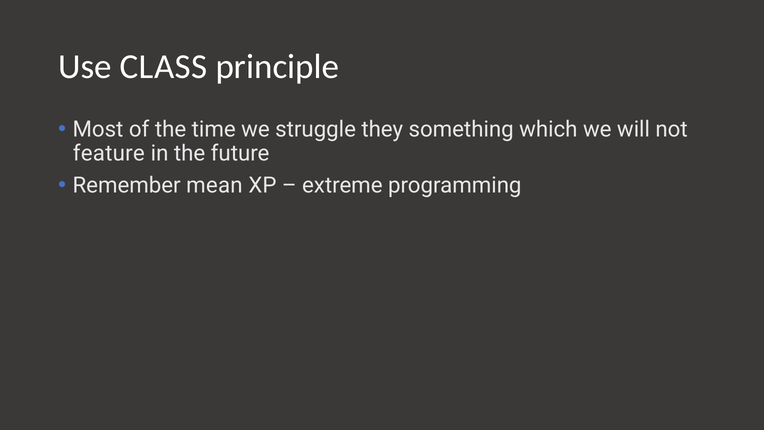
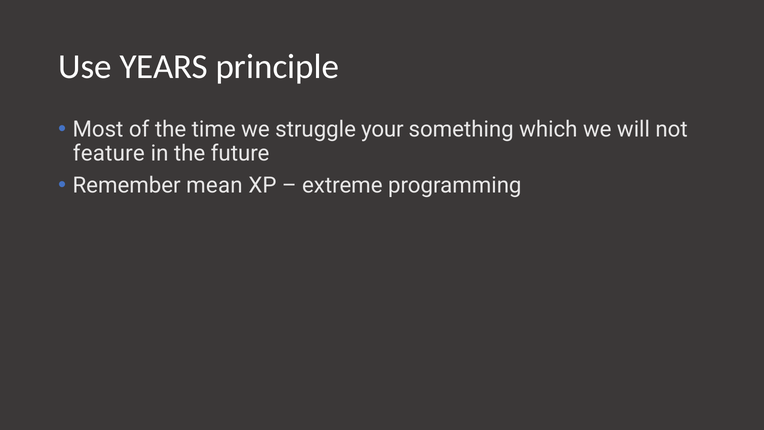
CLASS: CLASS -> YEARS (164, 67)
they: they -> your (382, 129)
